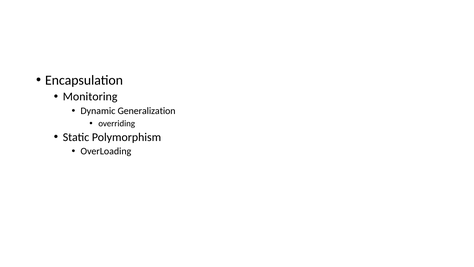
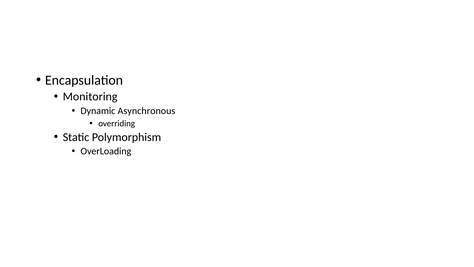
Generalization: Generalization -> Asynchronous (146, 111)
